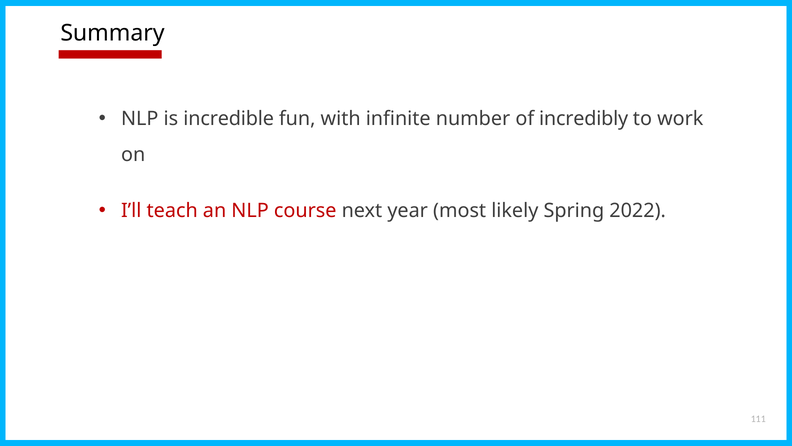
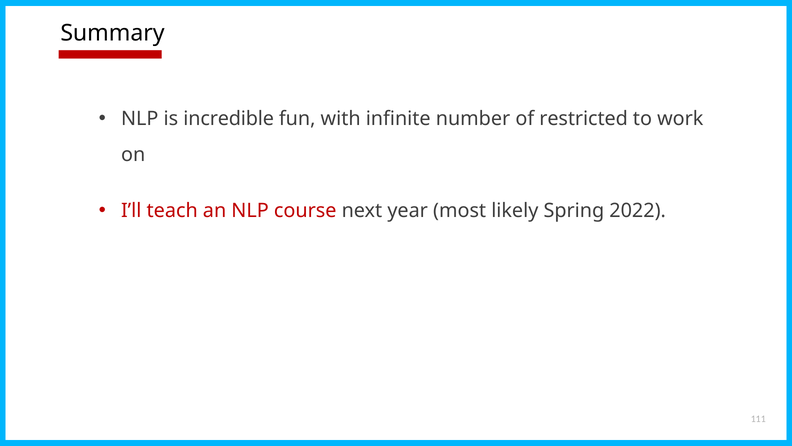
incredibly: incredibly -> restricted (584, 119)
